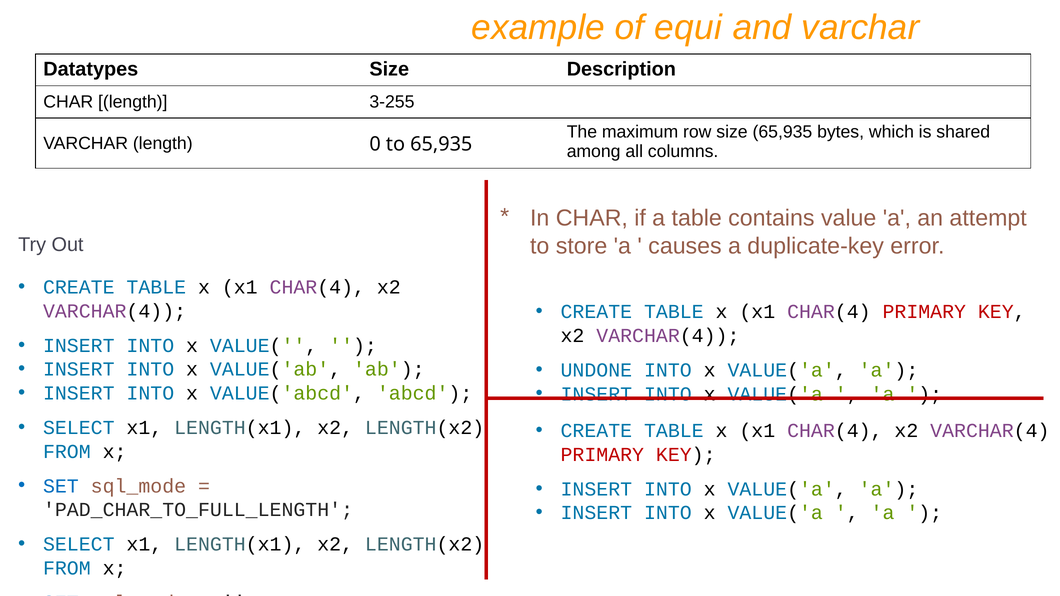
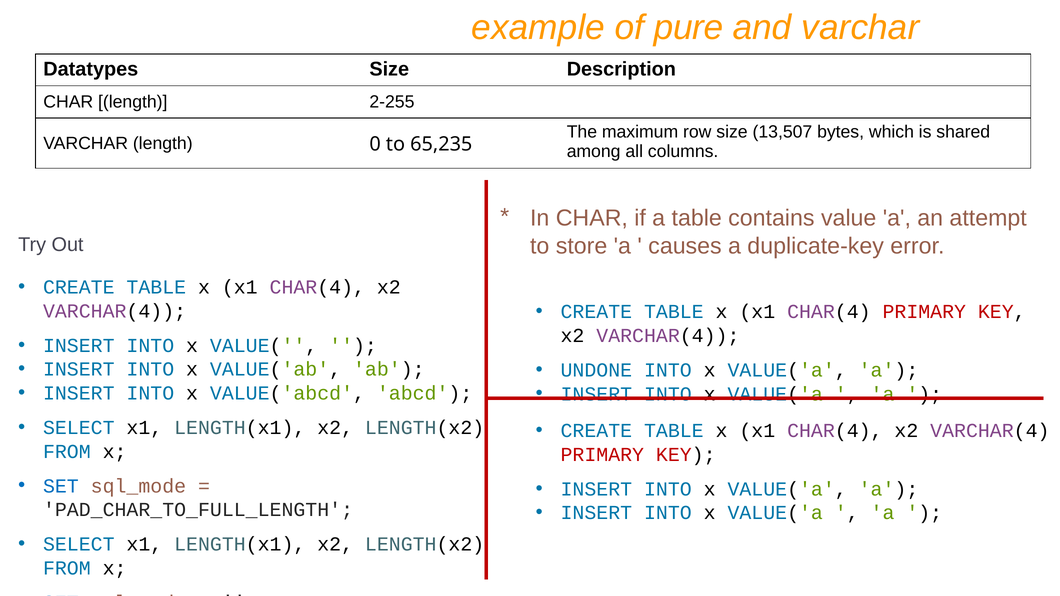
equi: equi -> pure (689, 28)
3-255: 3-255 -> 2-255 (392, 102)
size 65,935: 65,935 -> 13,507 (782, 132)
to 65,935: 65,935 -> 65,235 (441, 144)
